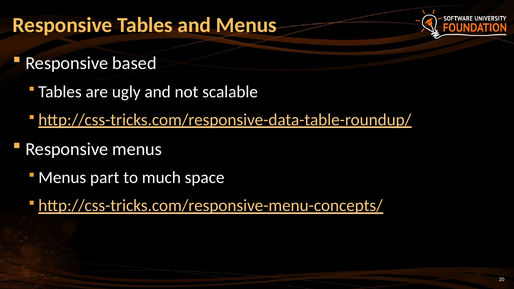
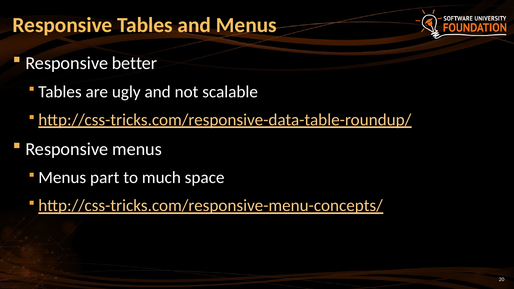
based: based -> better (135, 63)
